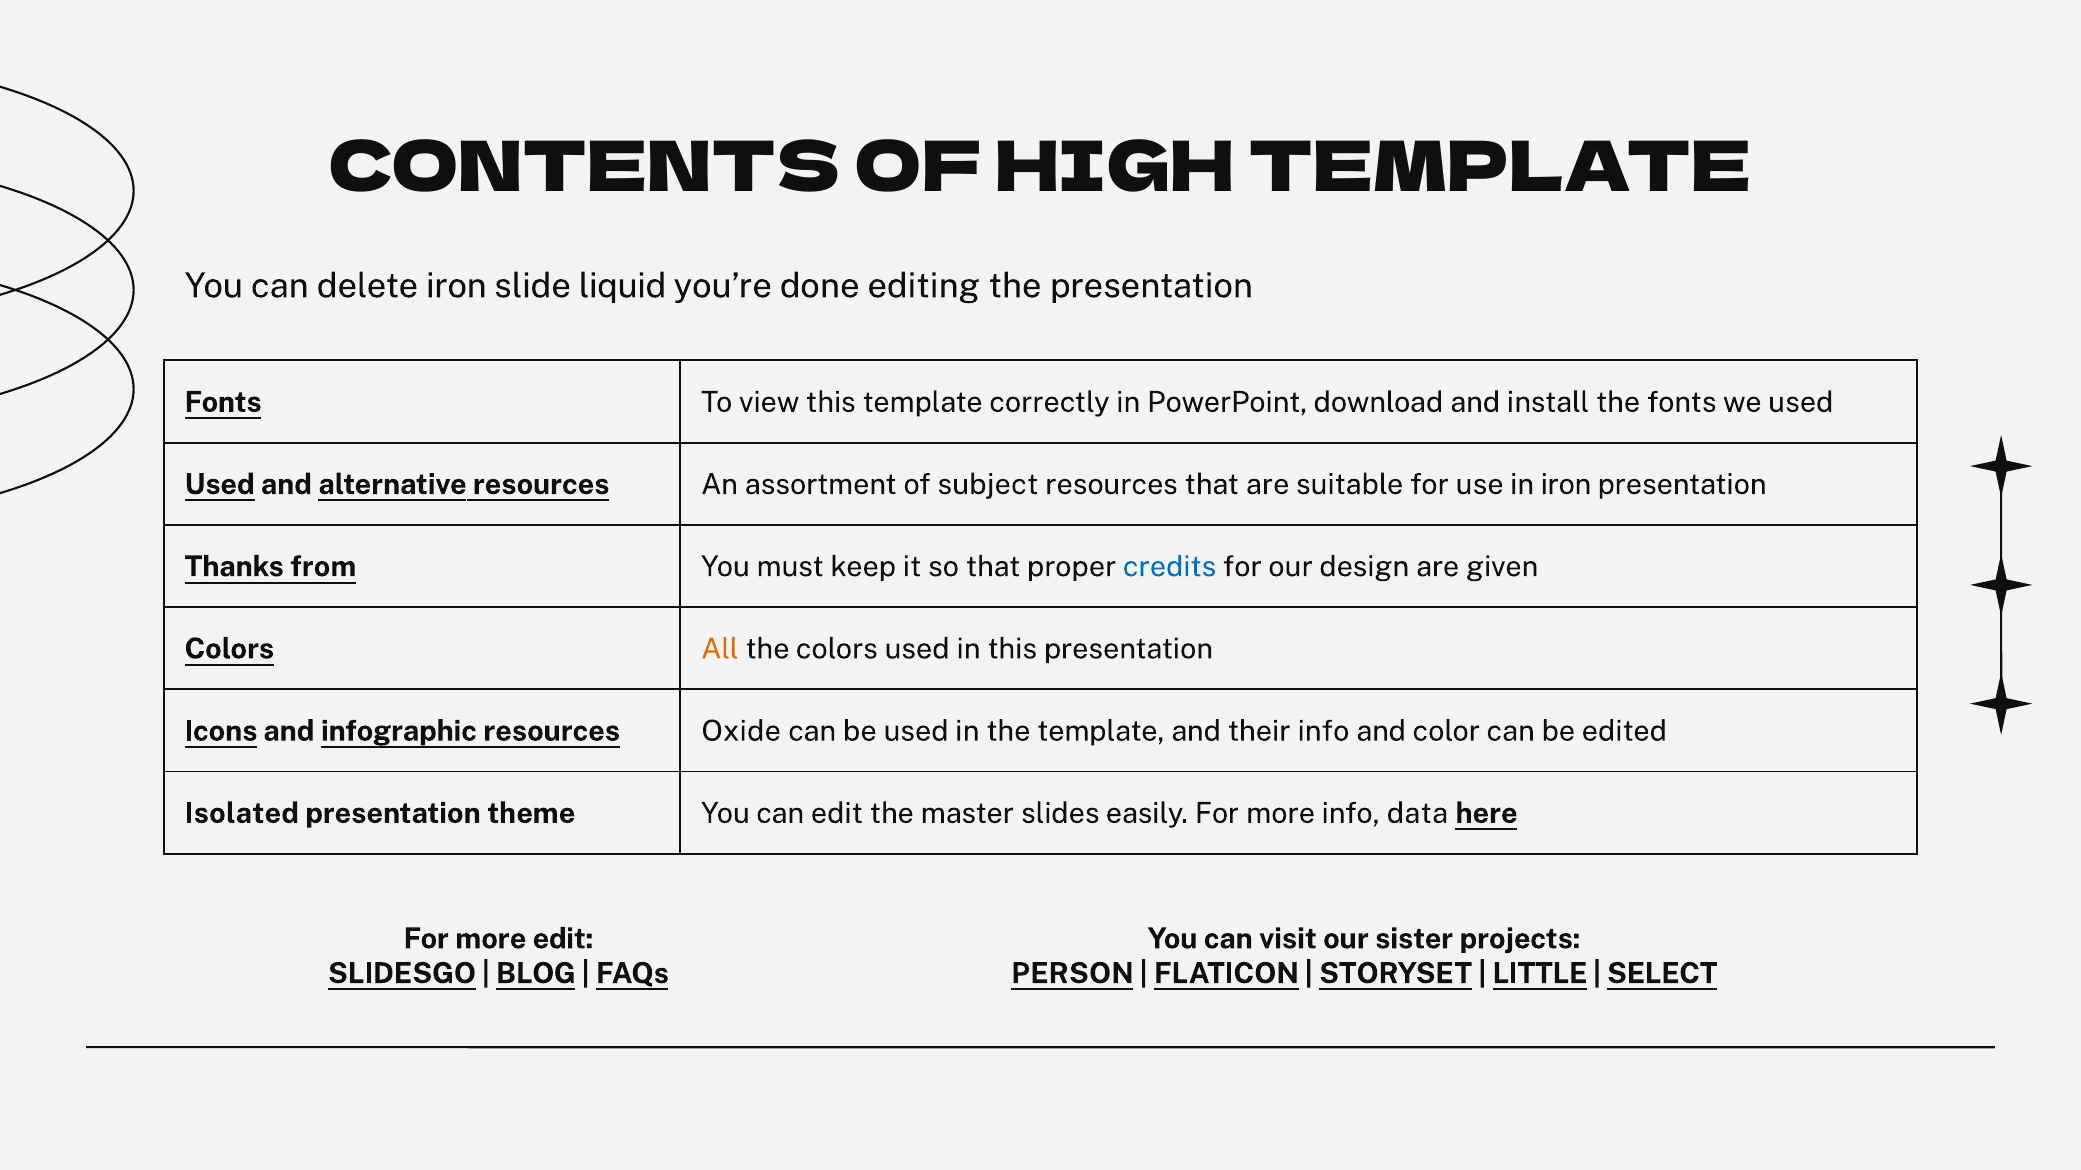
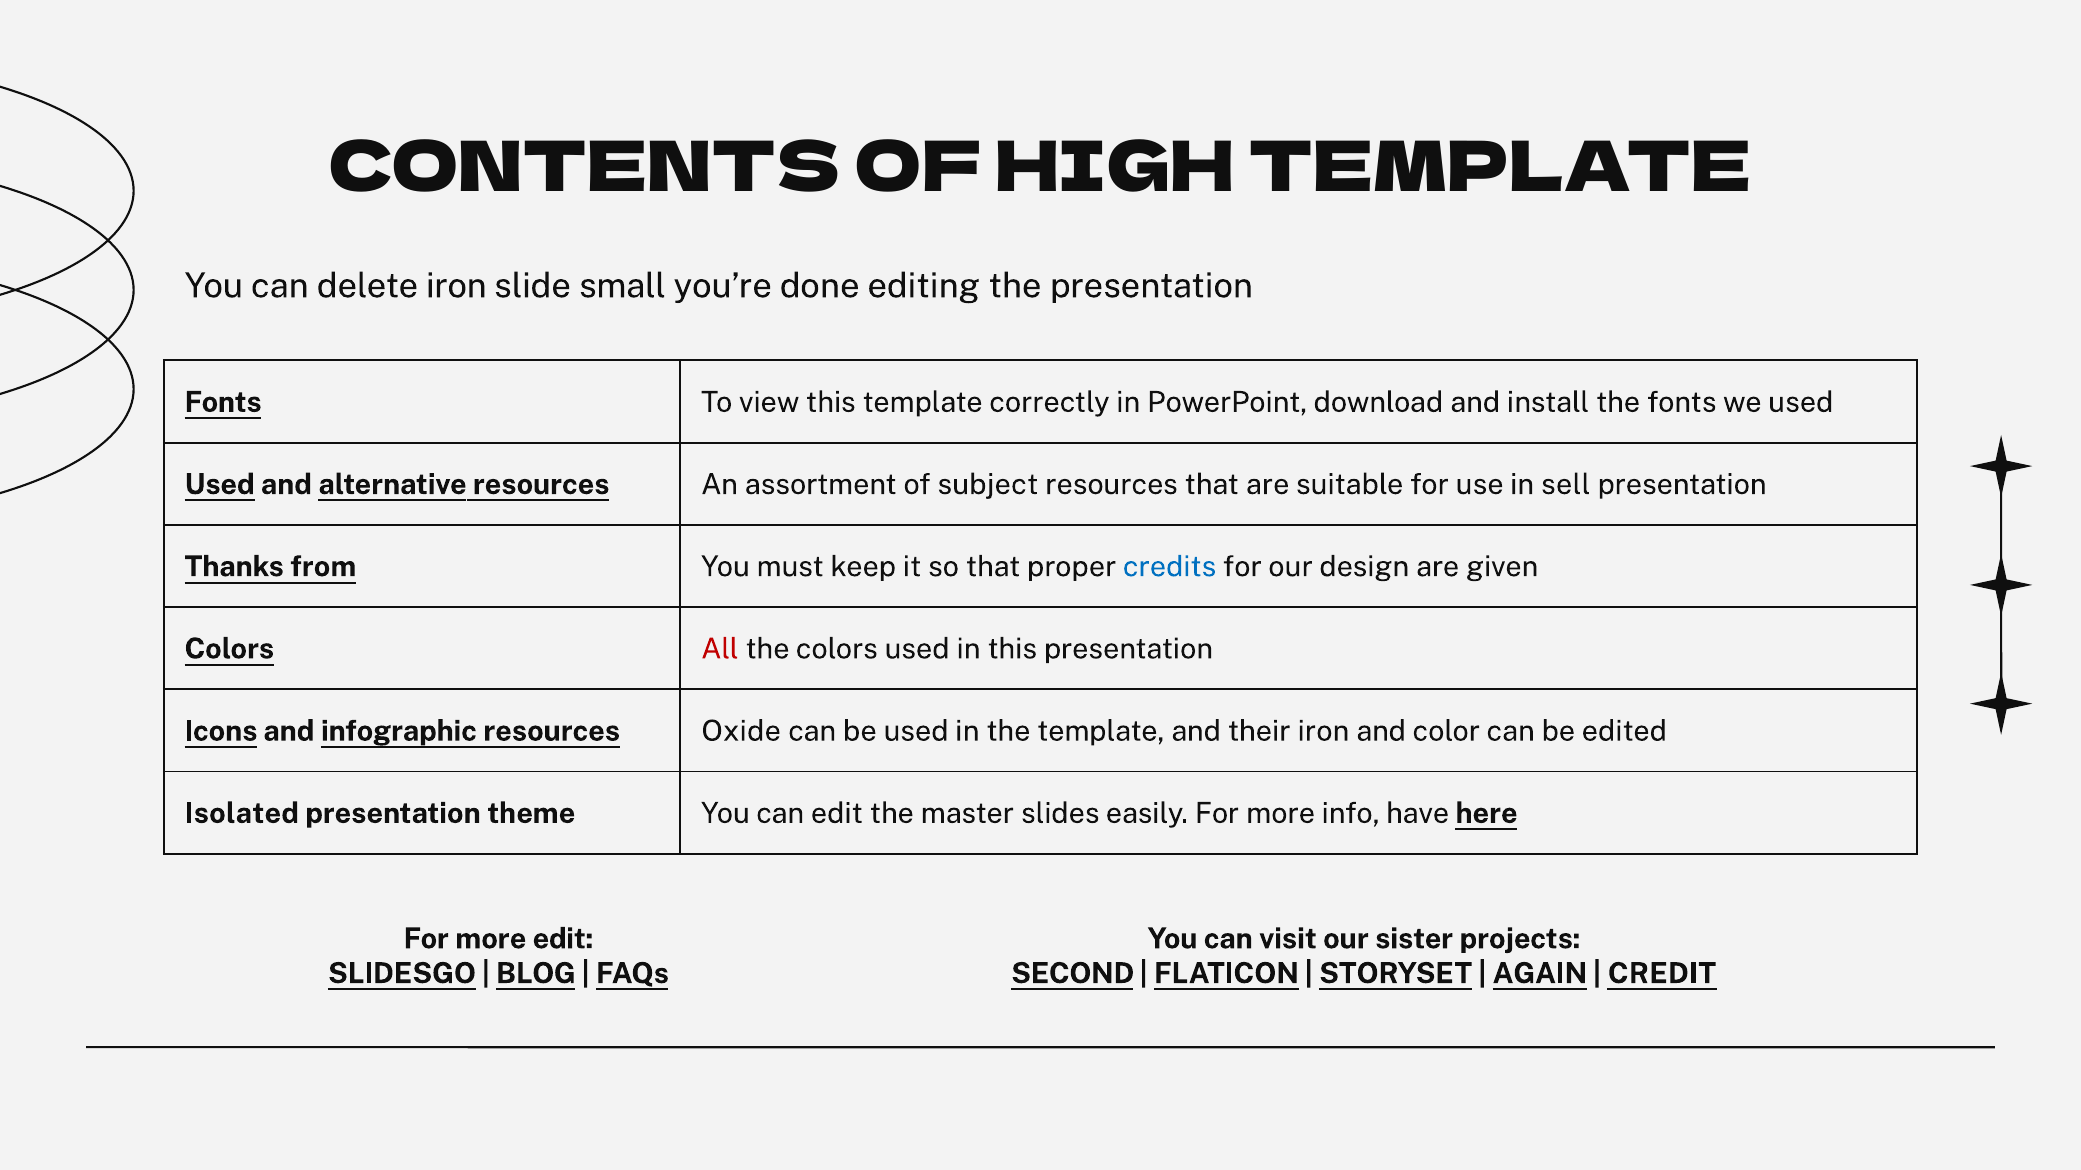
liquid: liquid -> small (622, 286)
in iron: iron -> sell (1566, 485)
All colour: orange -> red (720, 649)
their info: info -> iron (1323, 732)
data: data -> have (1418, 814)
PERSON: PERSON -> SECOND (1073, 974)
LITTLE: LITTLE -> AGAIN (1540, 974)
SELECT: SELECT -> CREDIT (1662, 974)
